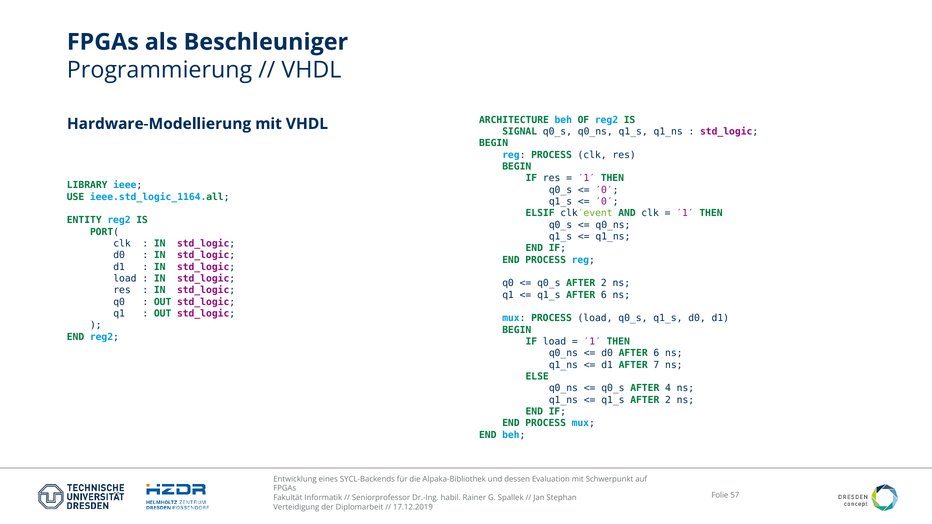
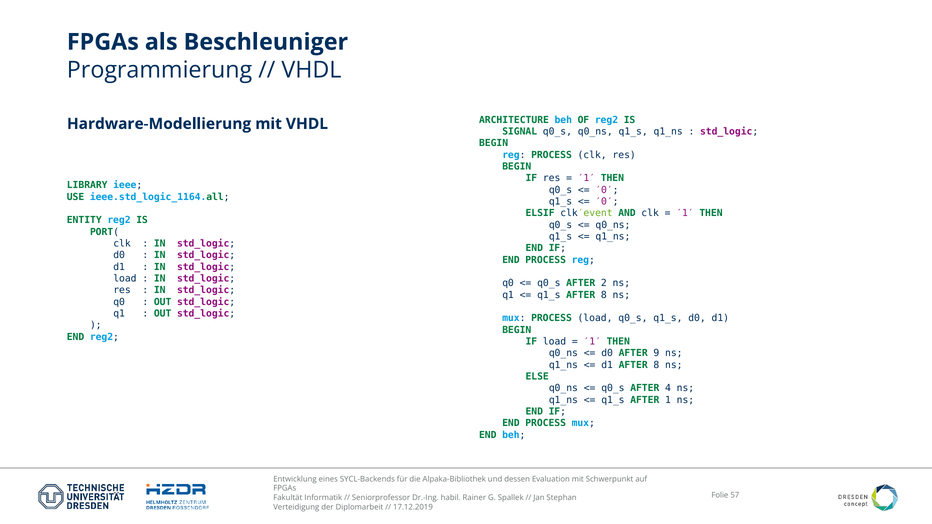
q1_s AFTER 6: 6 -> 8 (604, 295)
d0 AFTER 6: 6 -> 9 (656, 353)
d1 AFTER 7: 7 -> 8 (656, 365)
q1_s AFTER 2: 2 -> 1 (668, 400)
